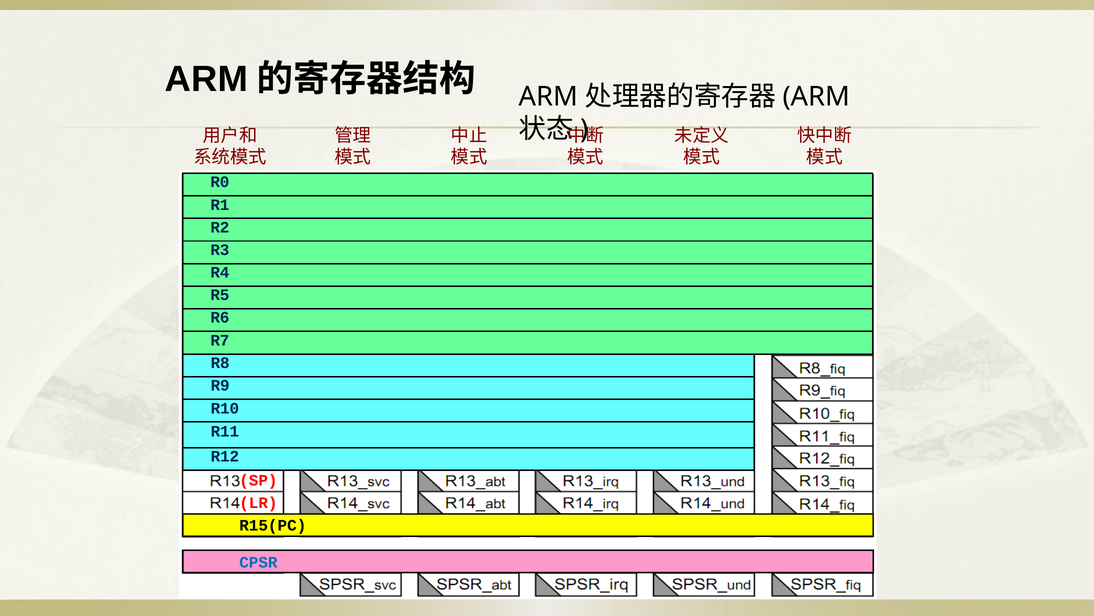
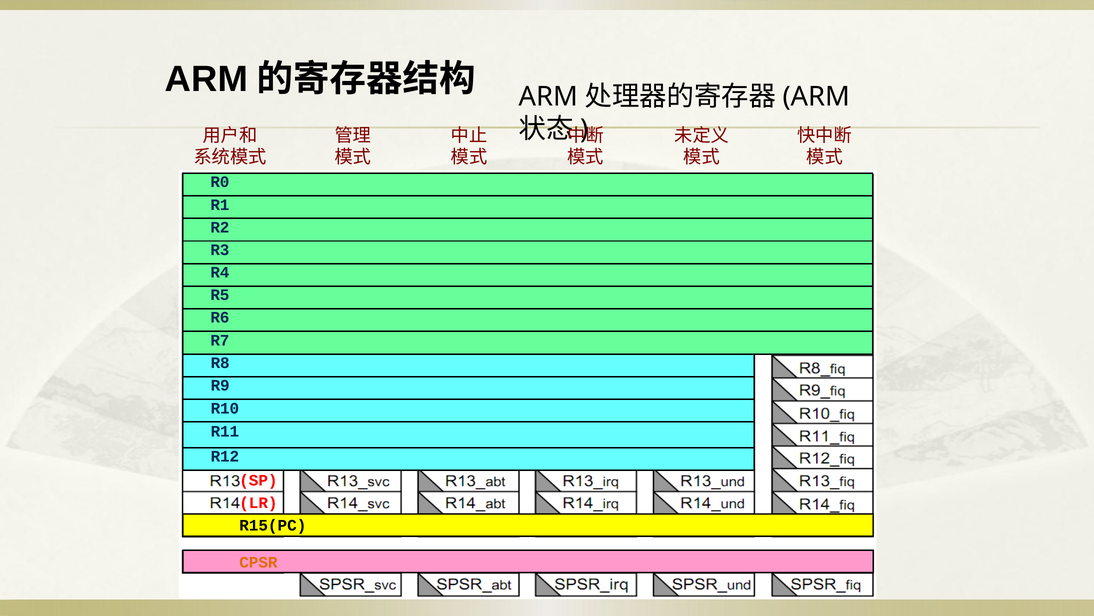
CPSR colour: blue -> orange (258, 562)
